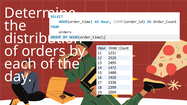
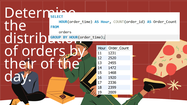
each: each -> their (20, 64)
